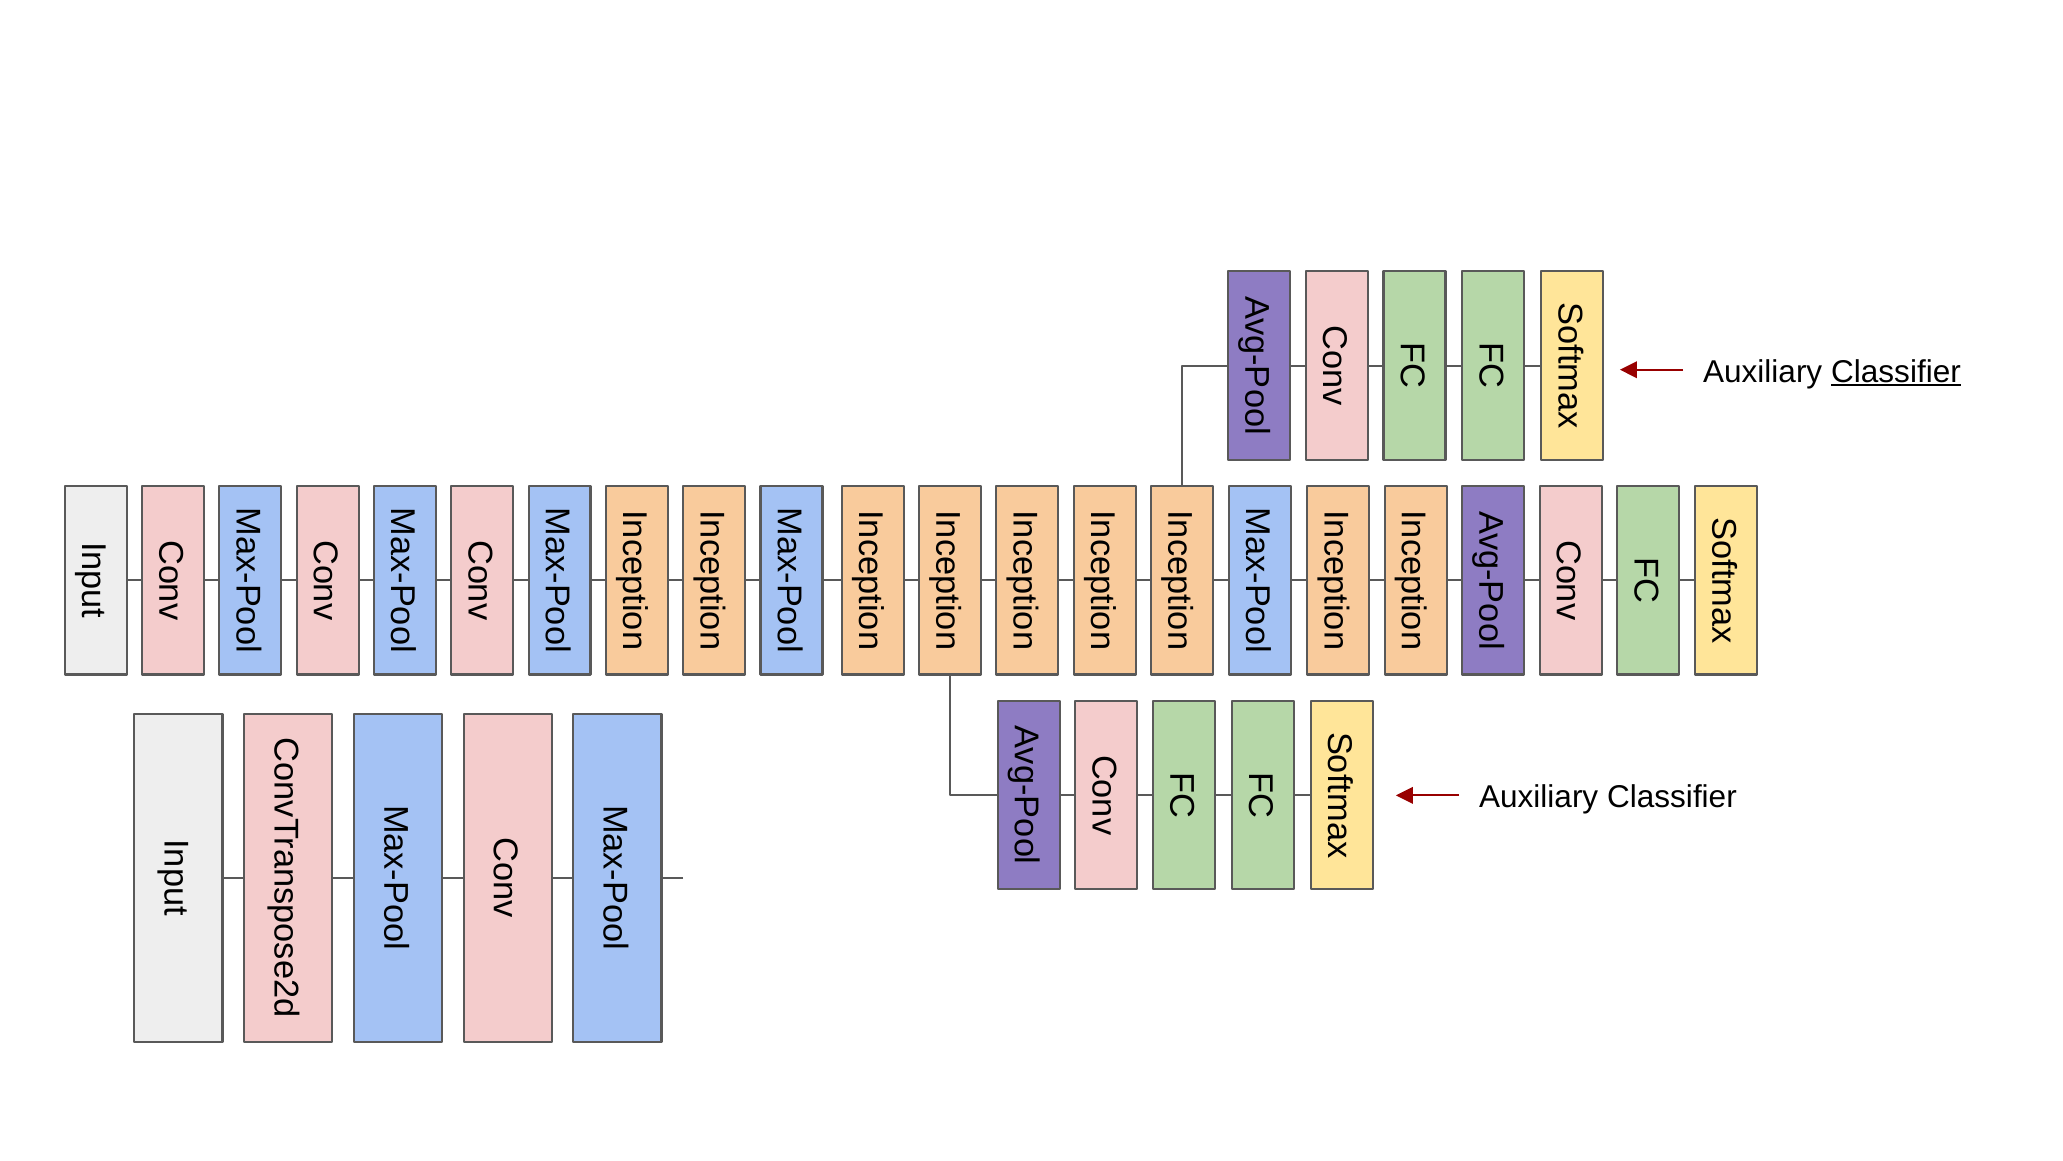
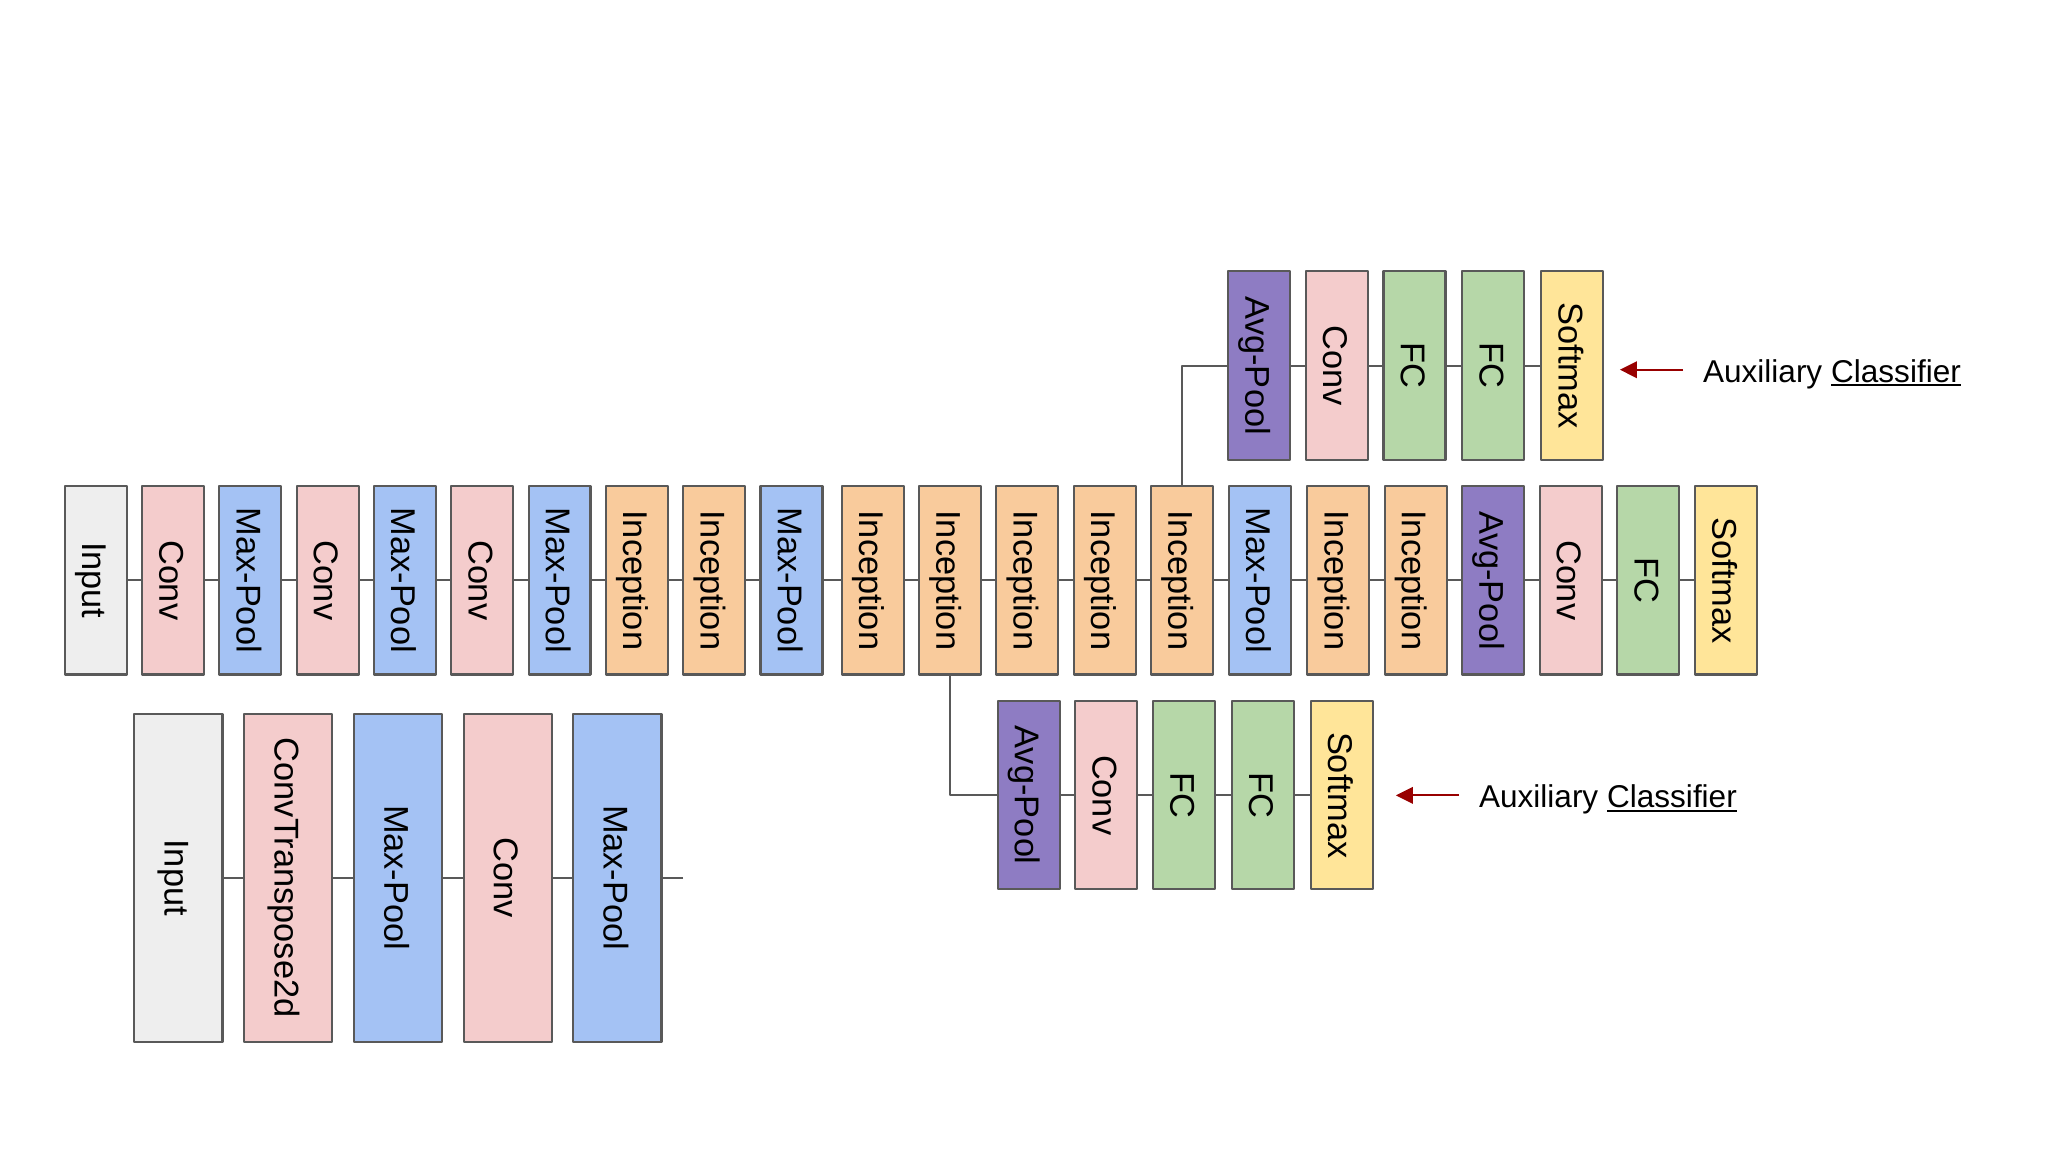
Classifier underline: none -> present (1672, 797)
